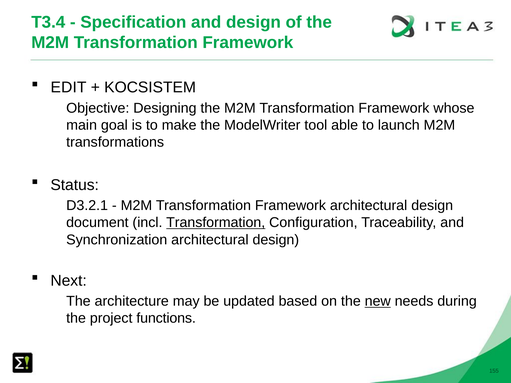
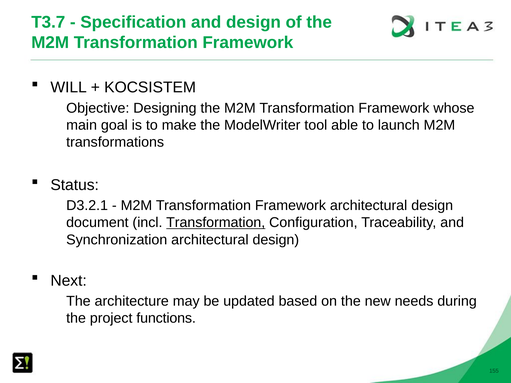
T3.4: T3.4 -> T3.7 (48, 22)
EDIT: EDIT -> WILL (69, 87)
new underline: present -> none (378, 301)
